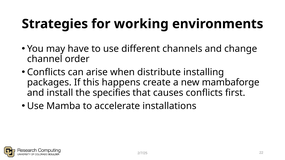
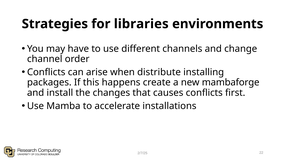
working: working -> libraries (141, 24)
specifies: specifies -> changes (111, 93)
